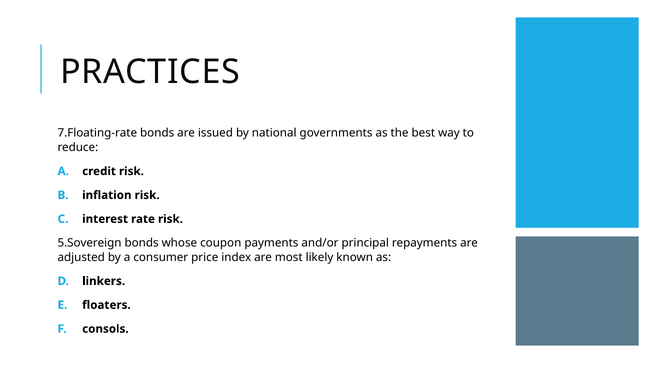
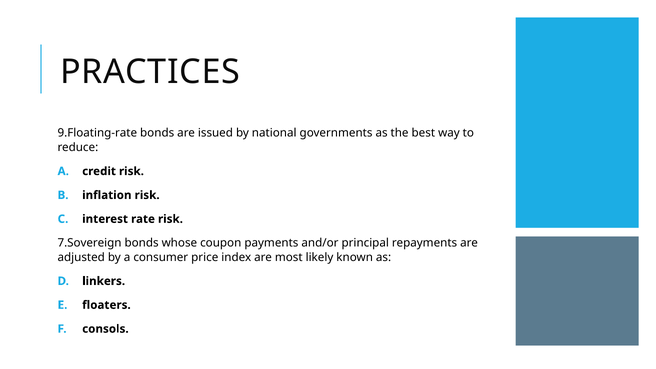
7.Floating-rate: 7.Floating-rate -> 9.Floating-rate (97, 133)
5.Sovereign: 5.Sovereign -> 7.Sovereign (90, 243)
